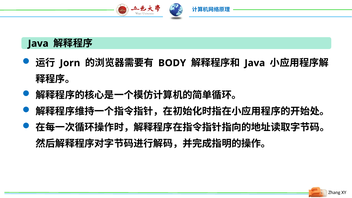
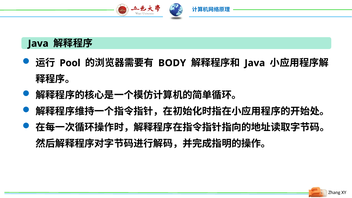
Jorn: Jorn -> Pool (70, 63)
